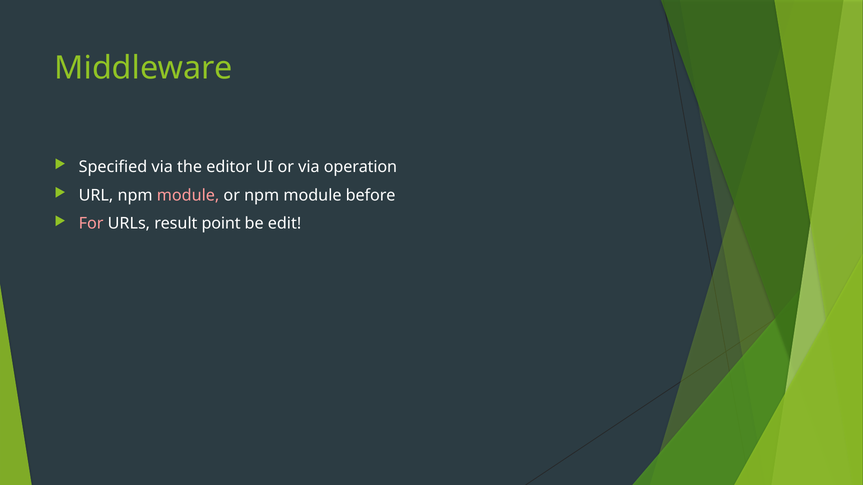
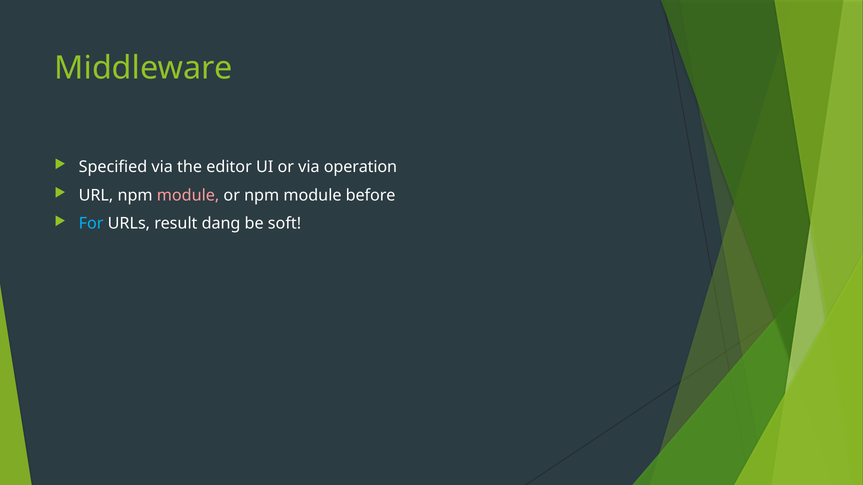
For colour: pink -> light blue (91, 224)
point: point -> dang (221, 224)
edit: edit -> soft (285, 224)
